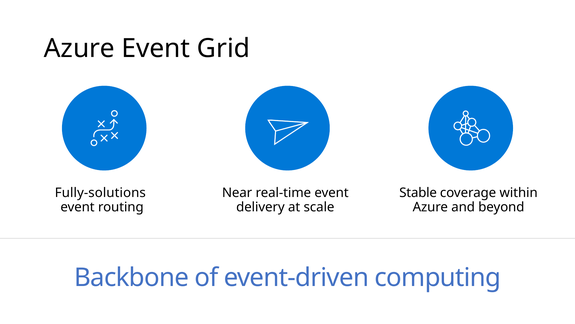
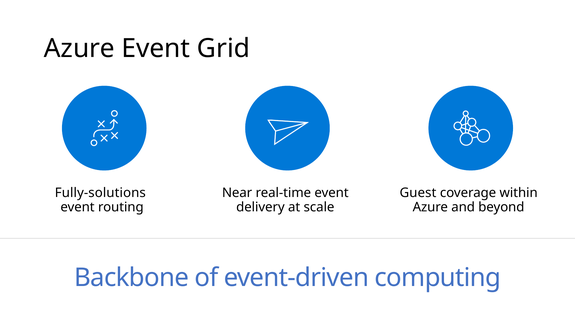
Stable: Stable -> Guest (418, 193)
